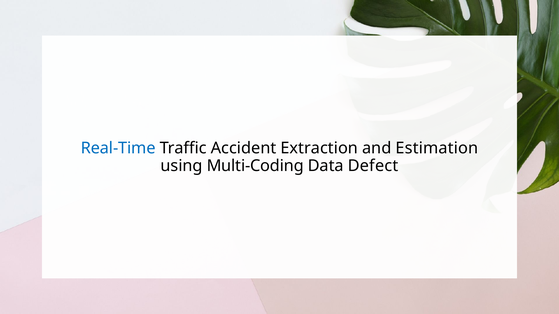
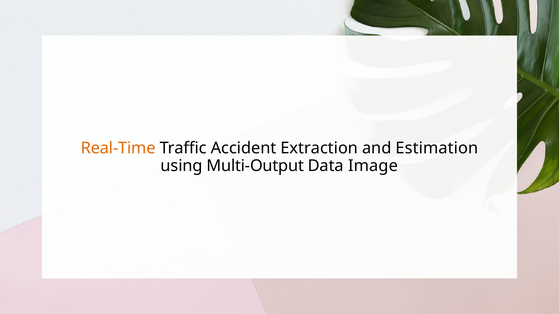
Real-Time colour: blue -> orange (118, 148)
Multi-Coding: Multi-Coding -> Multi-Output (255, 166)
Defect: Defect -> Image (373, 166)
